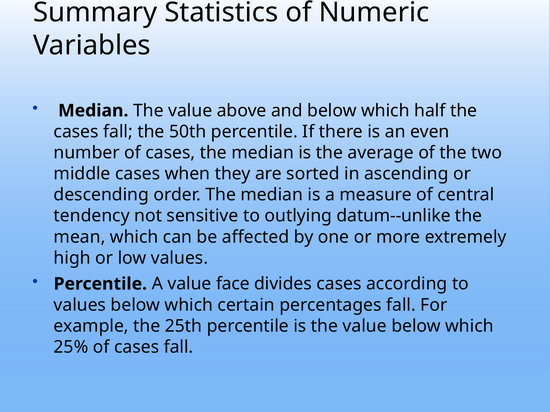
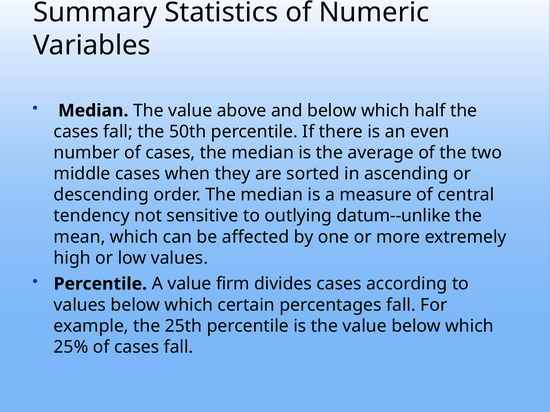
face: face -> firm (233, 284)
